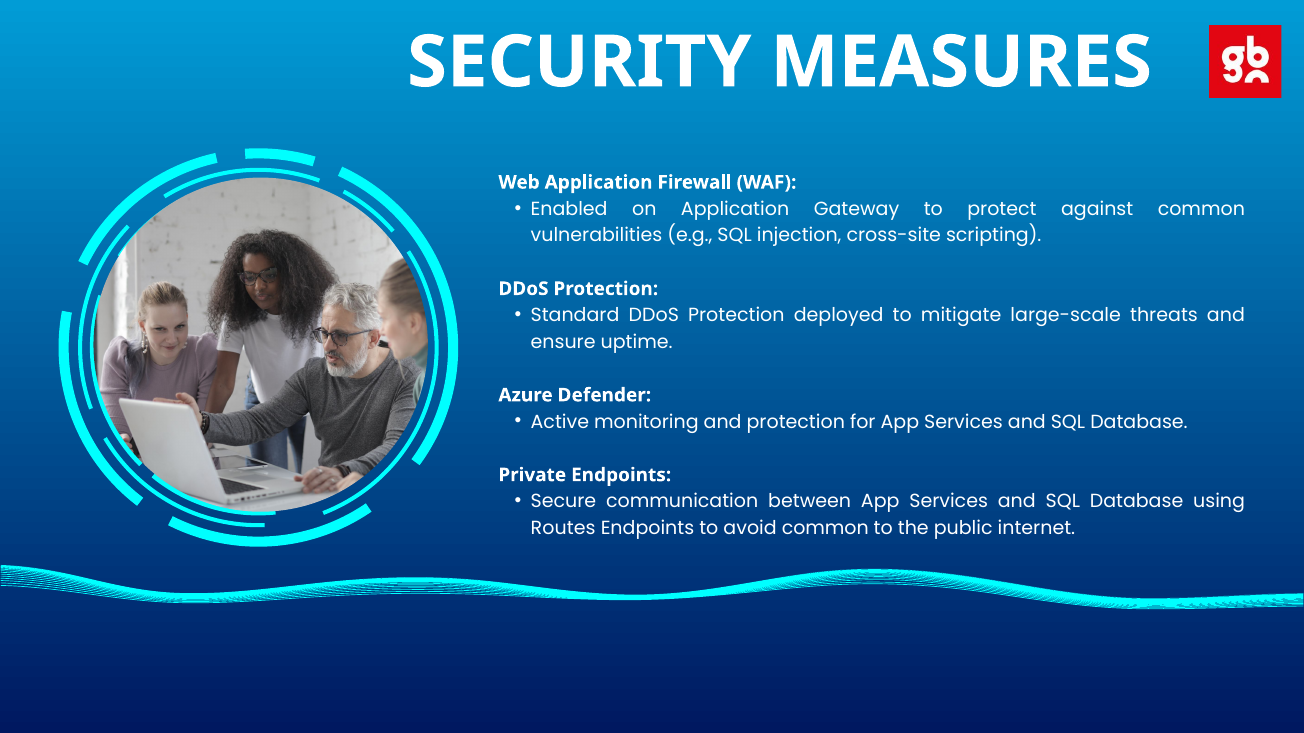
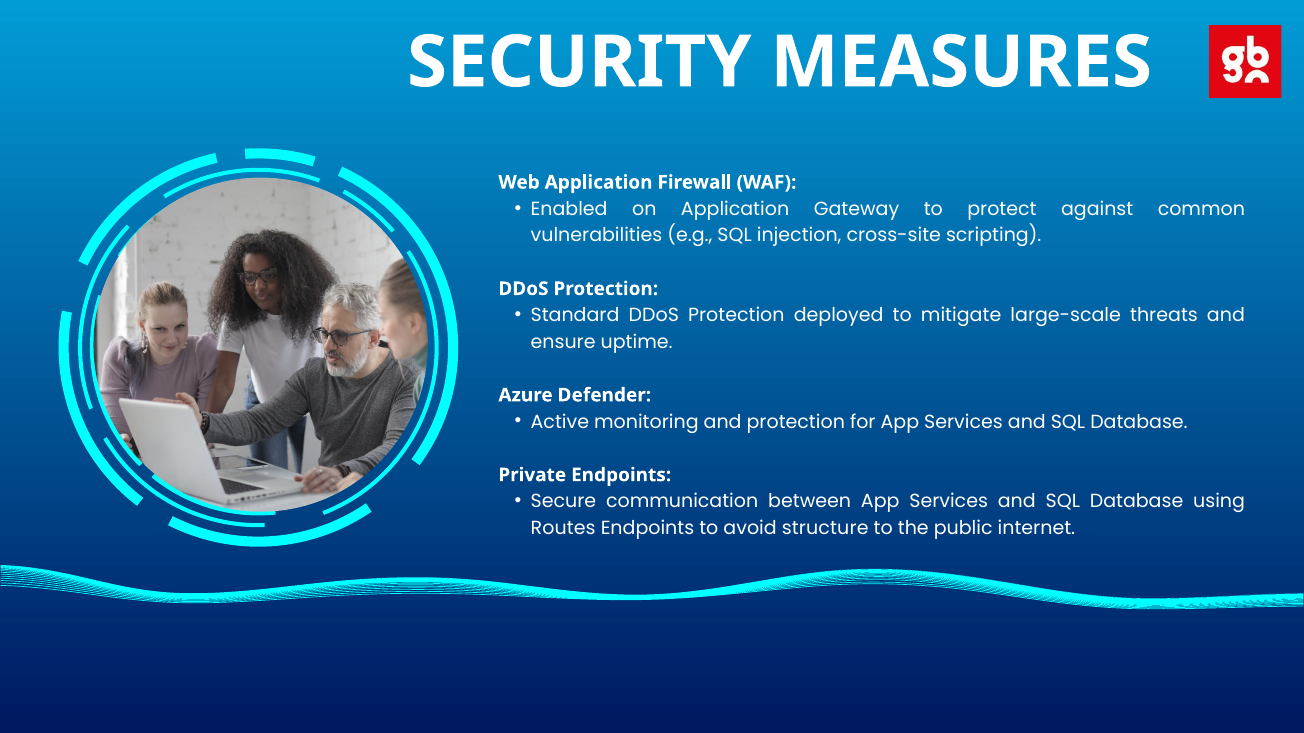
avoid common: common -> structure (825, 529)
